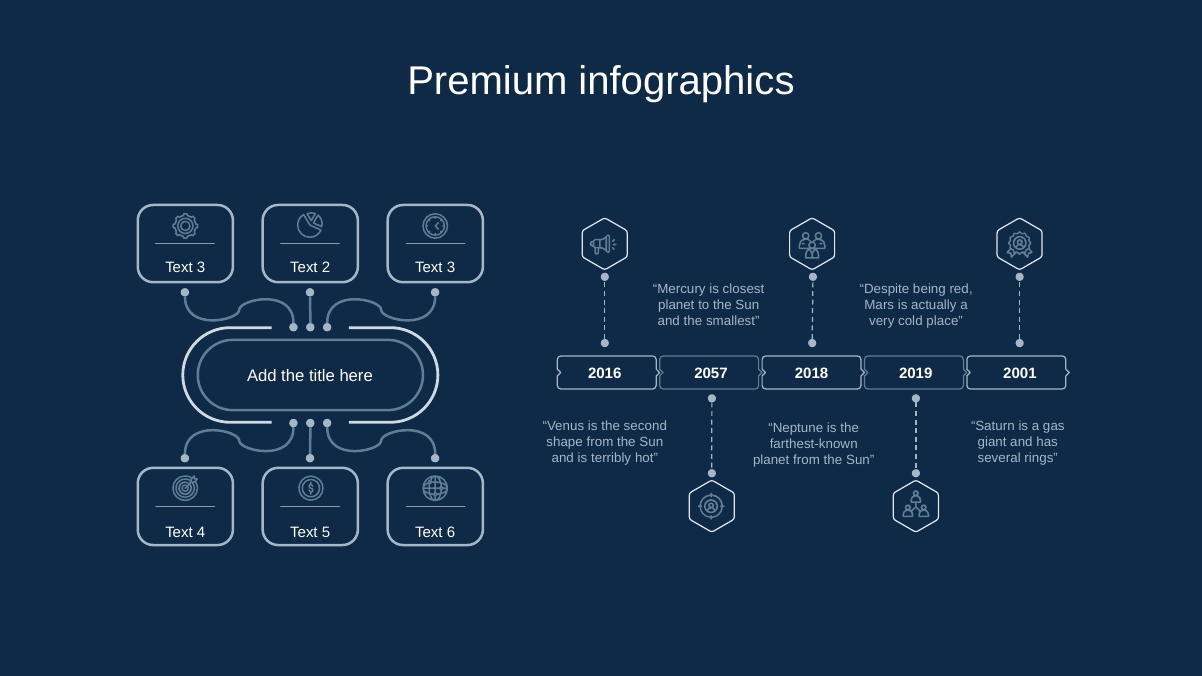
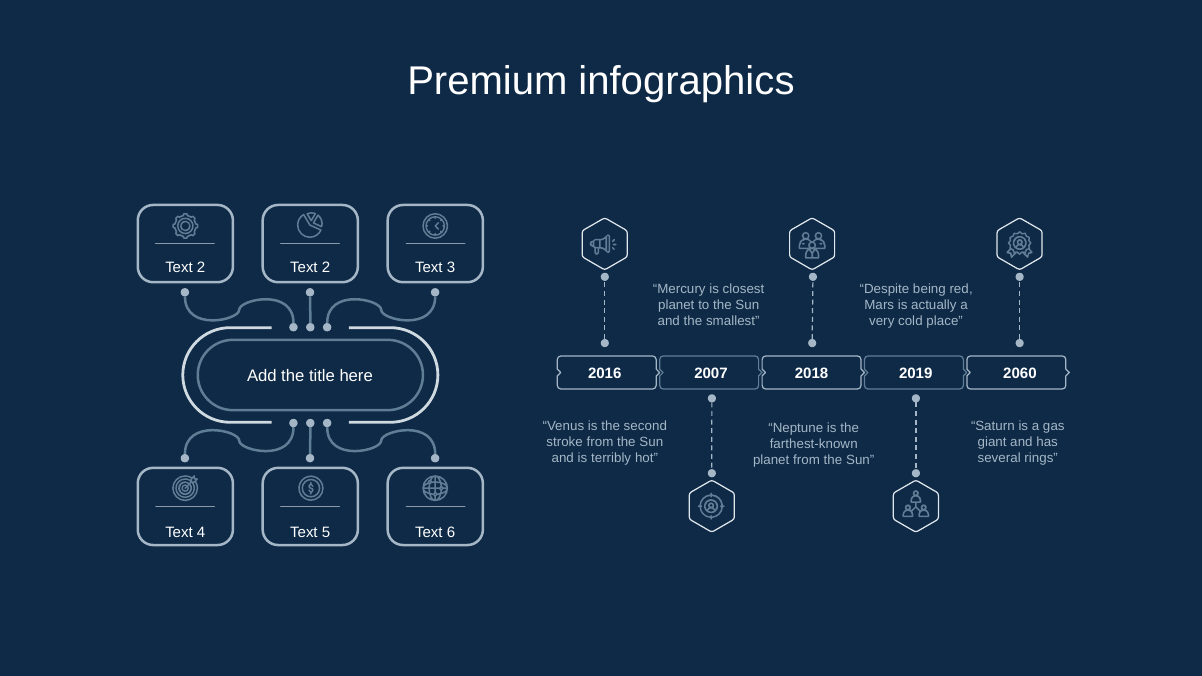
3: 3 -> 2 (201, 268)
2057: 2057 -> 2007 (711, 374)
2001: 2001 -> 2060 (1020, 374)
shape: shape -> stroke (565, 442)
